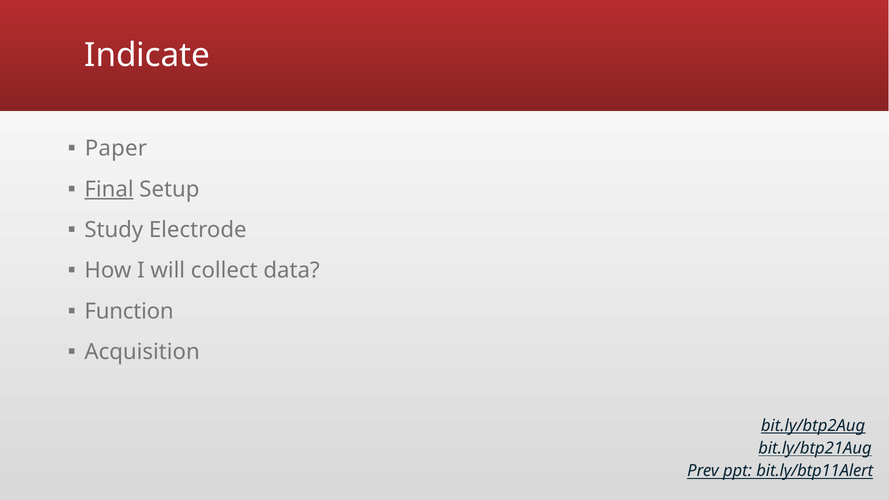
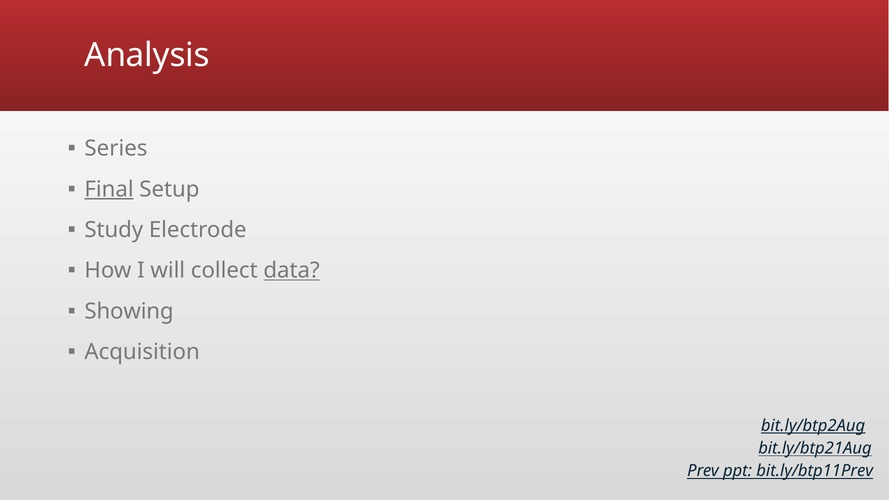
Indicate: Indicate -> Analysis (147, 55)
Paper: Paper -> Series (116, 149)
data underline: none -> present (292, 271)
Function: Function -> Showing (129, 311)
bit.ly/btp11Alert: bit.ly/btp11Alert -> bit.ly/btp11Prev (815, 471)
